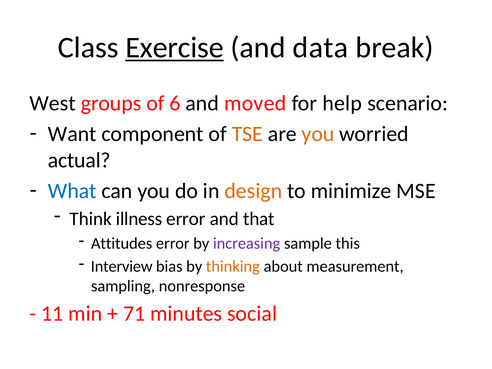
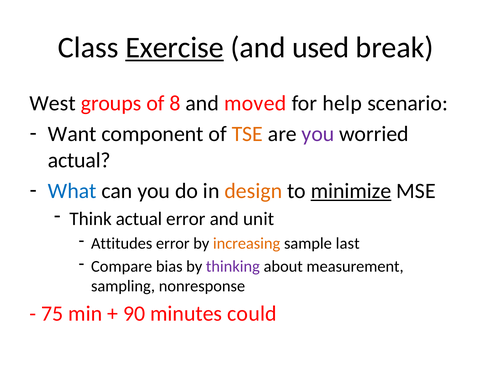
data: data -> used (321, 48)
6: 6 -> 8 (175, 103)
you colour: orange -> purple (318, 134)
minimize underline: none -> present (351, 191)
Think illness: illness -> actual (139, 219)
that: that -> unit (259, 219)
increasing colour: purple -> orange (247, 243)
this: this -> last (348, 243)
Interview: Interview -> Compare (122, 266)
thinking colour: orange -> purple (233, 266)
11: 11 -> 75 (52, 314)
71: 71 -> 90 (134, 314)
social: social -> could (252, 314)
